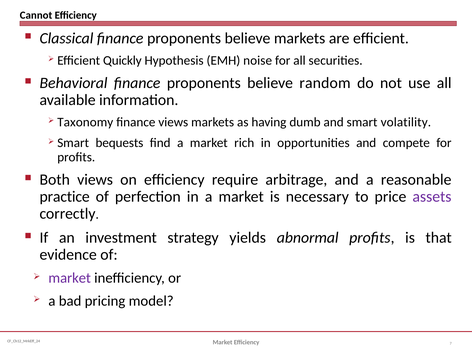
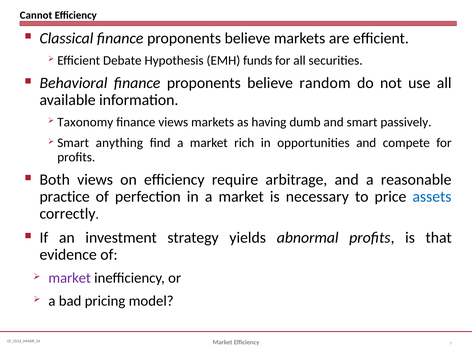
Quickly: Quickly -> Debate (122, 60)
noise: noise -> funds (258, 60)
volatility: volatility -> passively (406, 122)
bequests: bequests -> anything (119, 143)
assets colour: purple -> blue (432, 197)
